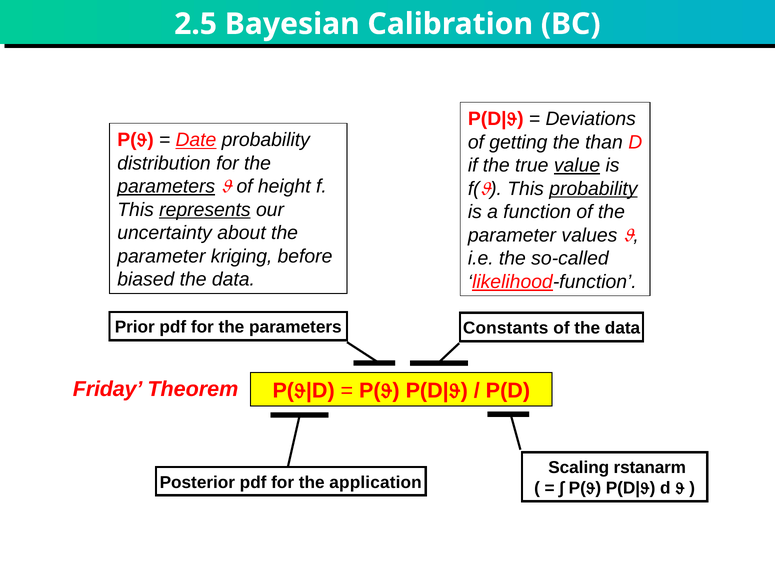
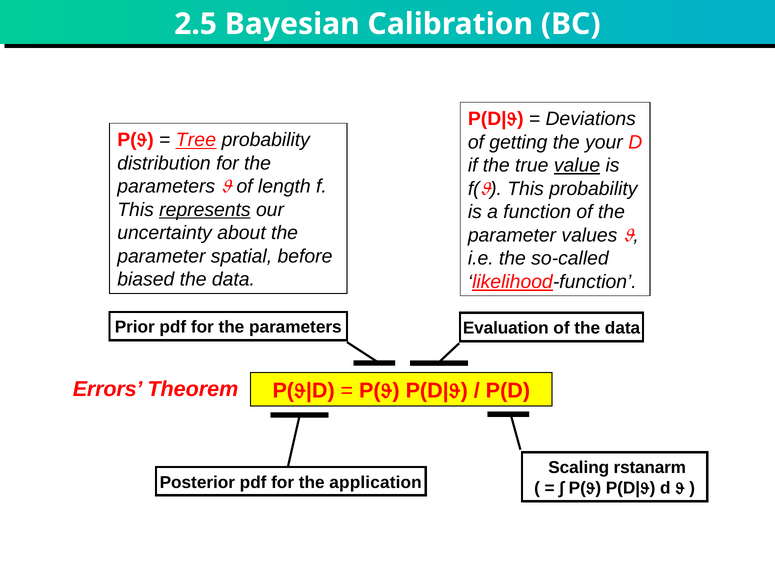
Date: Date -> Tree (196, 140)
than: than -> your (604, 142)
parameters underline: present -> none (166, 187)
height: height -> length (284, 187)
probability underline: present -> none (593, 189)
kriging: kriging -> spatial (241, 256)
Constants: Constants -> Evaluation (506, 328)
Friday: Friday -> Errors (108, 389)
